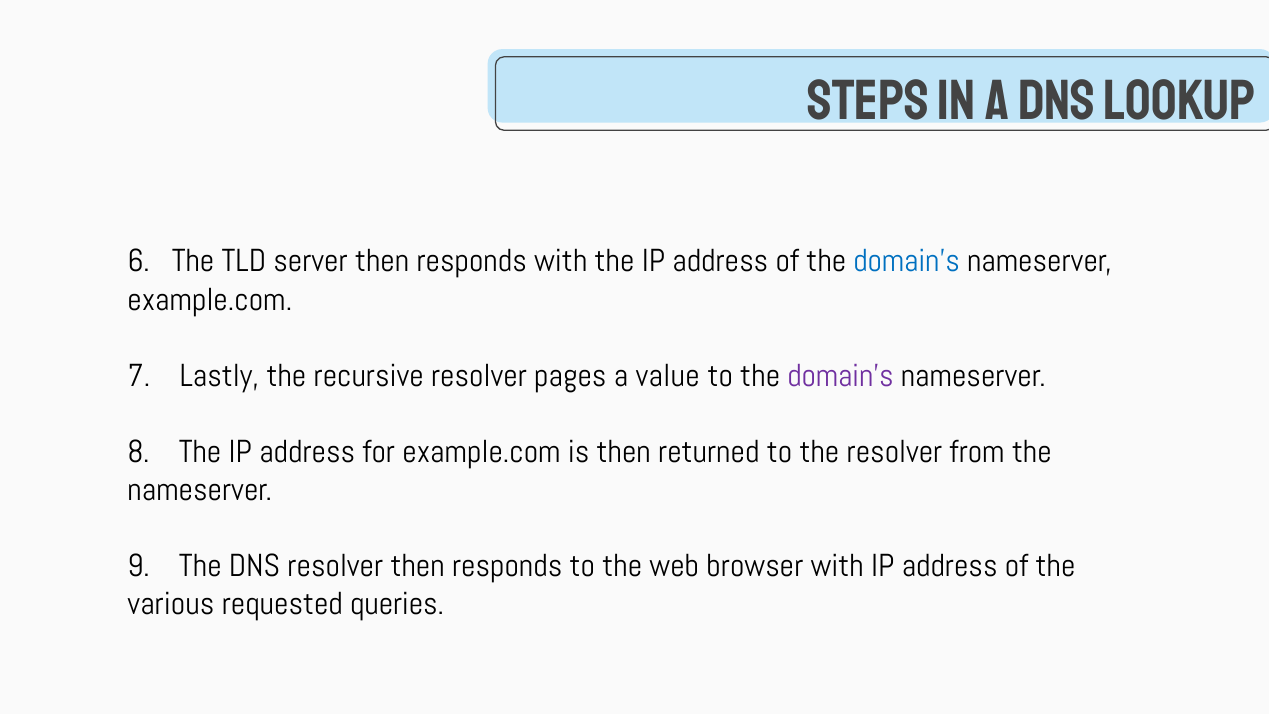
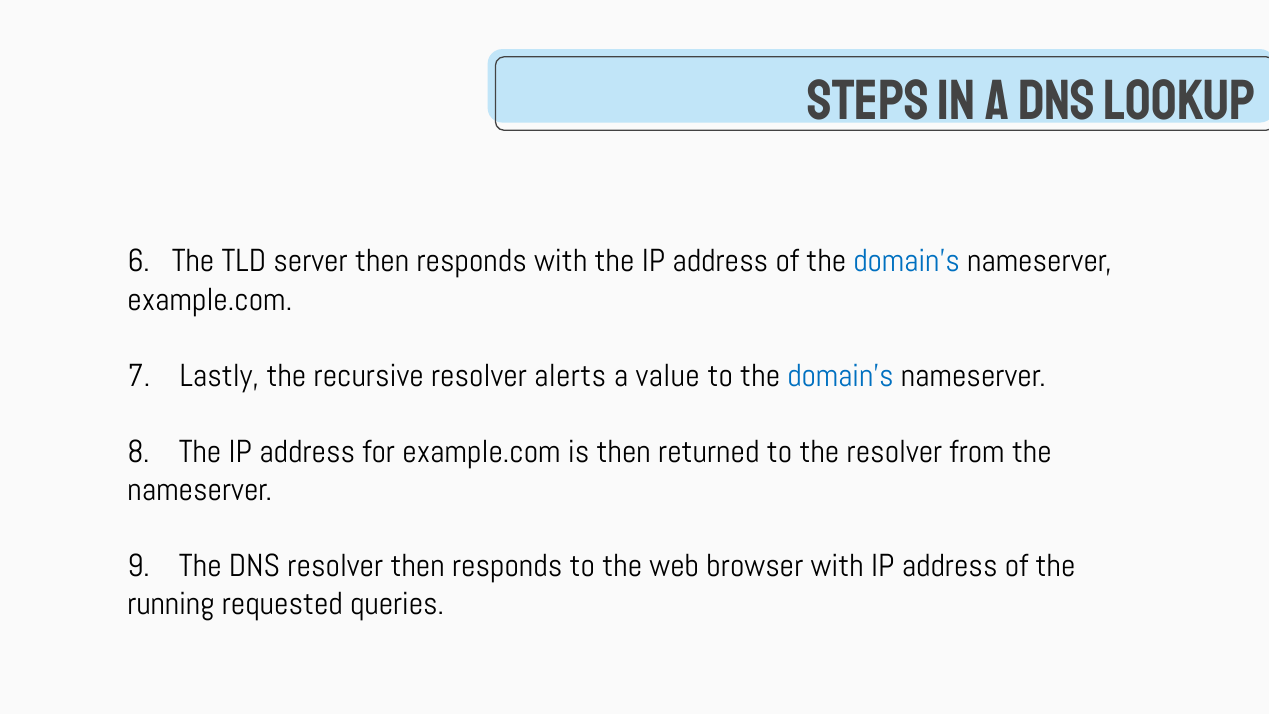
pages: pages -> alerts (570, 376)
domain’s colour: purple -> blue (841, 376)
various: various -> running (171, 604)
